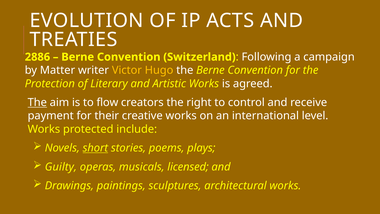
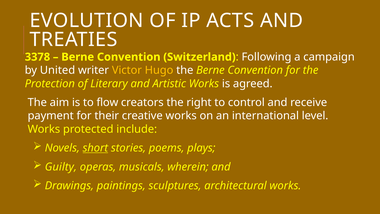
2886: 2886 -> 3378 (37, 57)
Matter: Matter -> United (58, 70)
The underline: present -> none (37, 102)
licensed: licensed -> wherein (188, 167)
